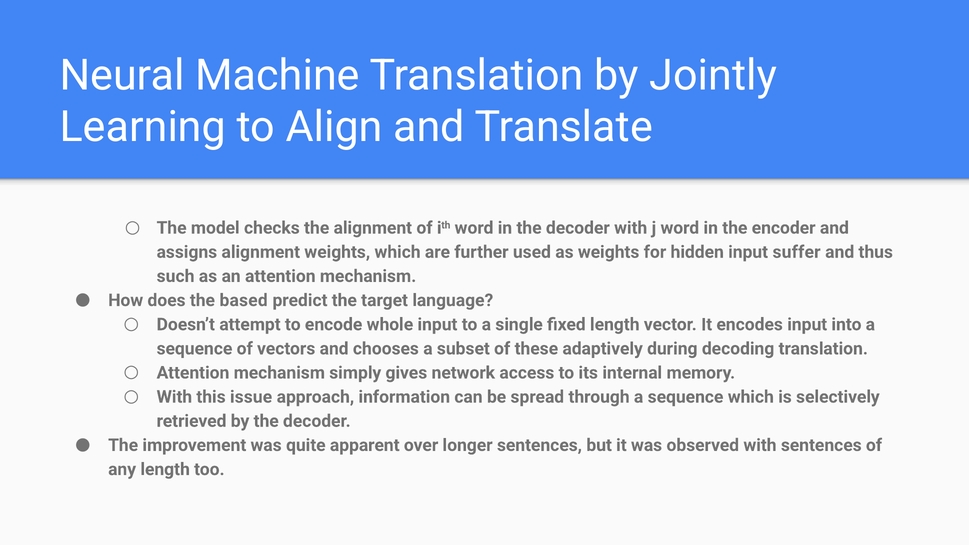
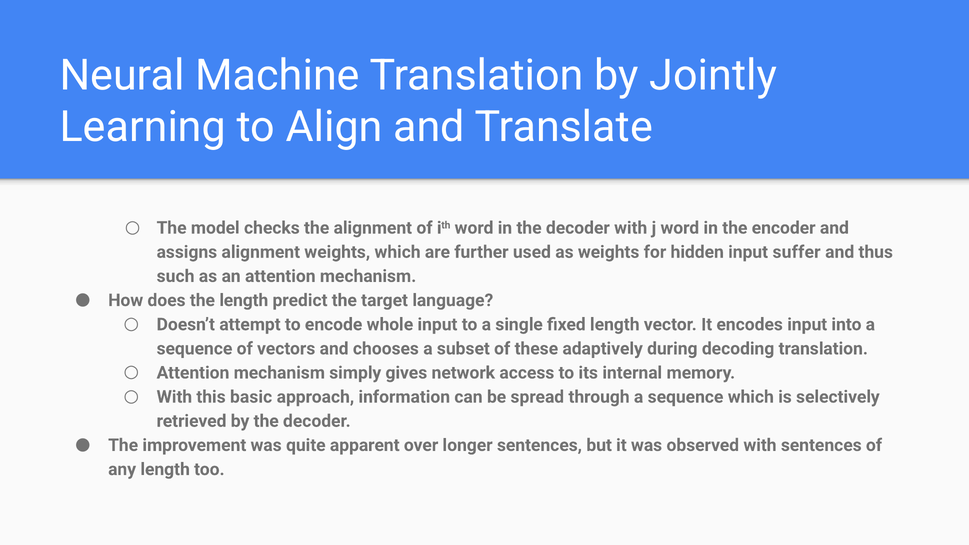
the based: based -> length (244, 300)
issue: issue -> basic (251, 397)
